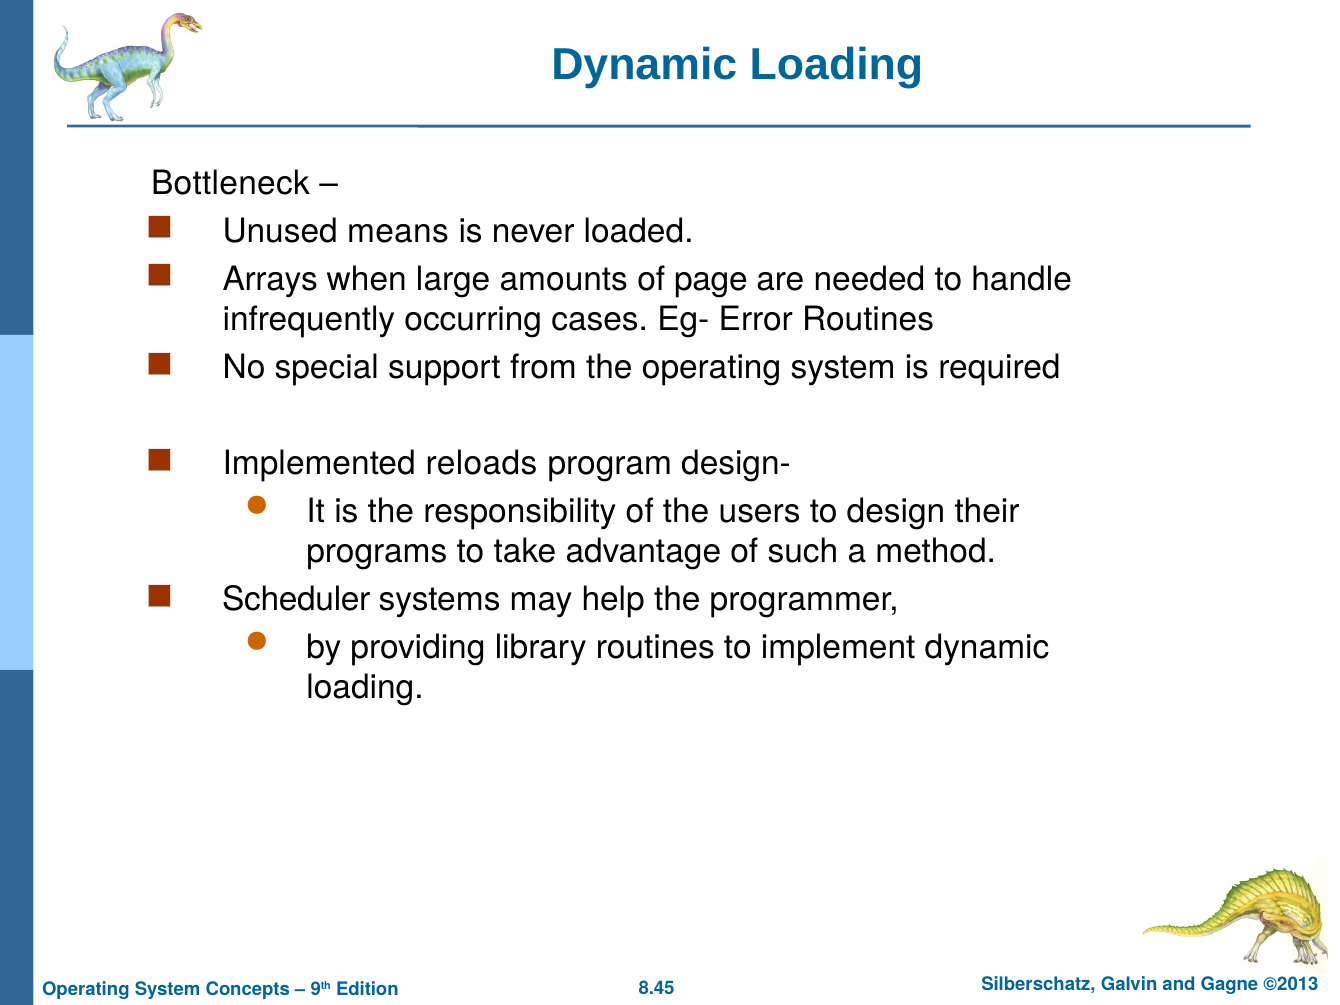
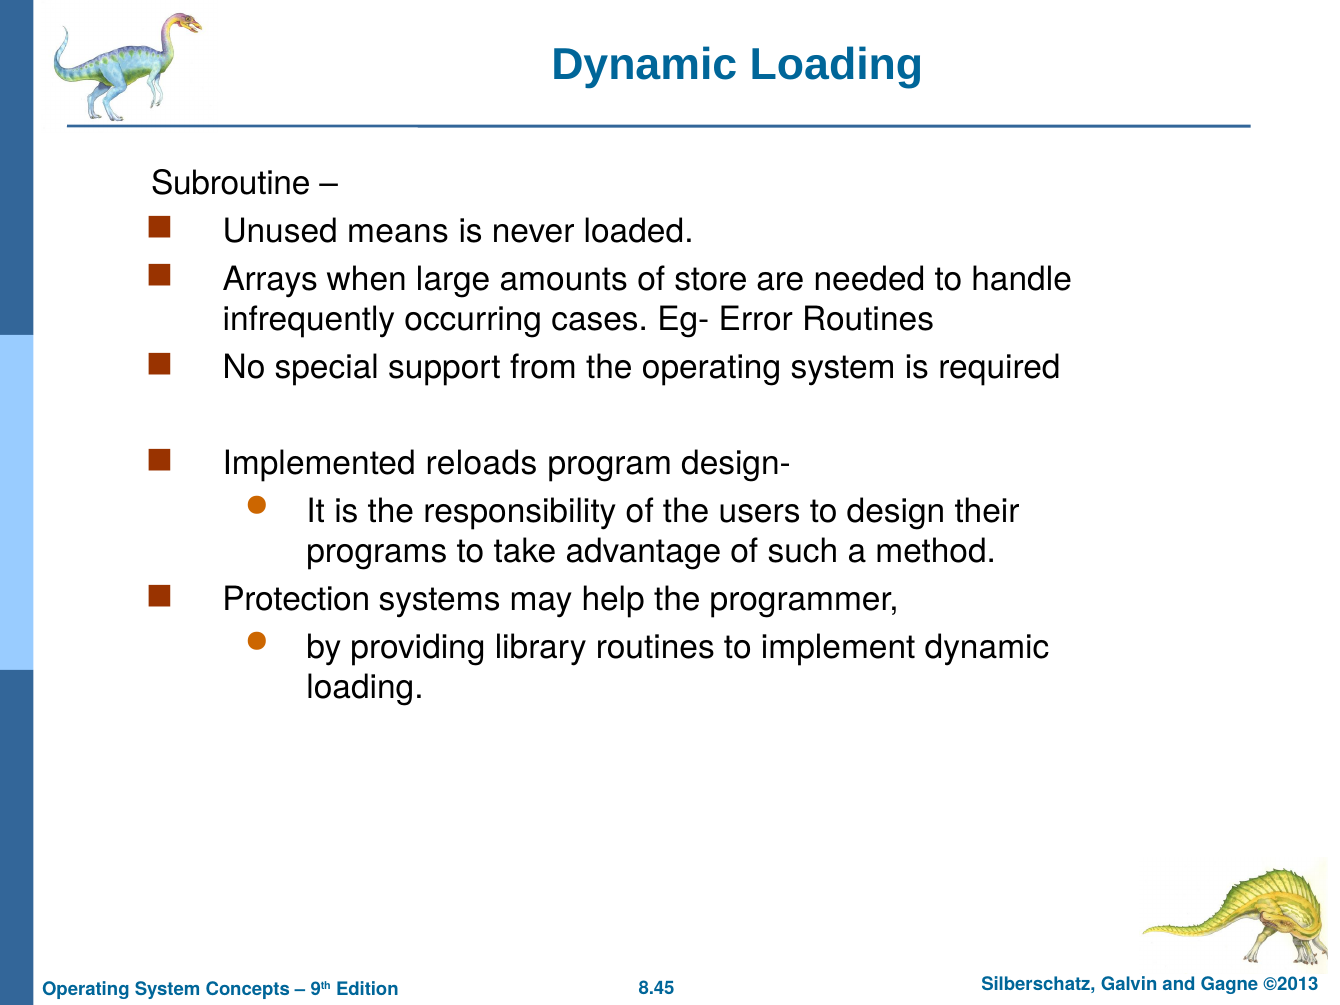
Bottleneck: Bottleneck -> Subroutine (231, 183)
page: page -> store (711, 279)
Scheduler: Scheduler -> Protection (296, 599)
